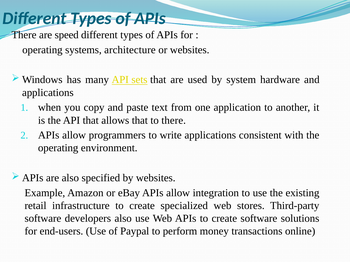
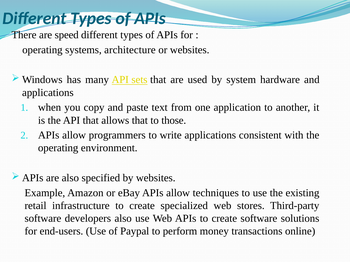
to there: there -> those (174, 120)
integration: integration -> techniques (216, 193)
